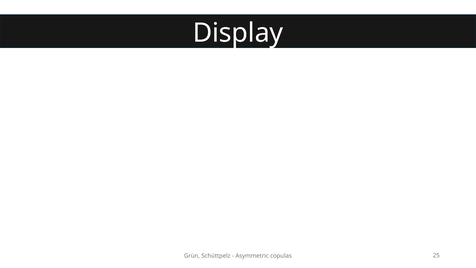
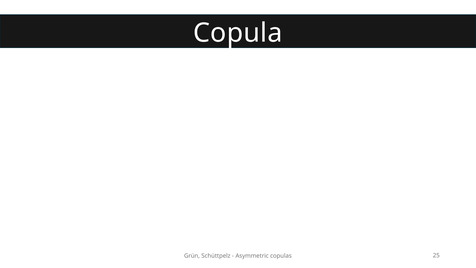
Display: Display -> Copula (238, 33)
